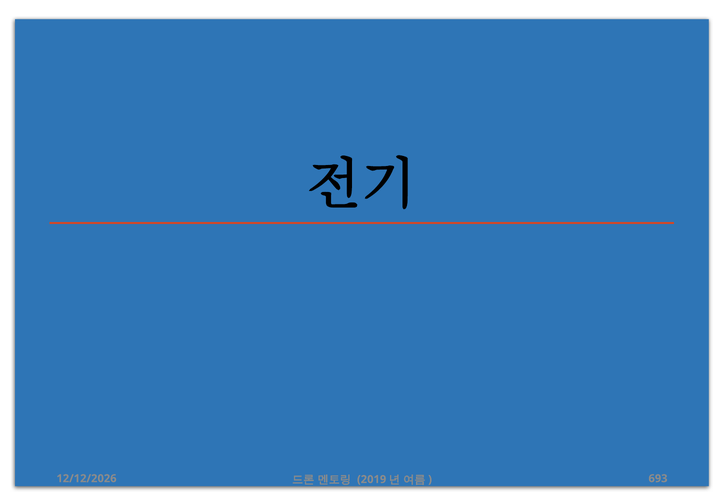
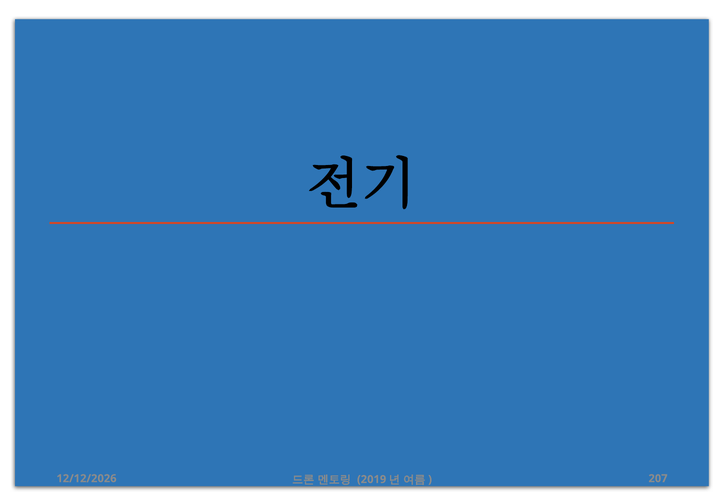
693: 693 -> 207 (658, 478)
